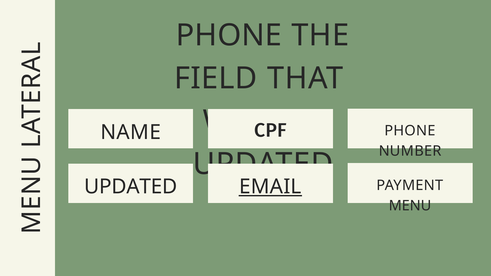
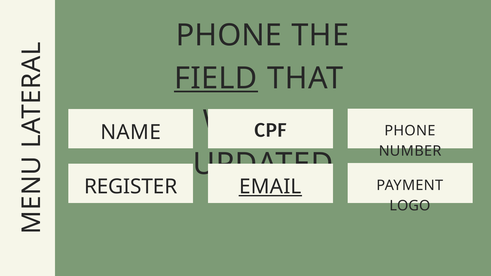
FIELD underline: none -> present (216, 78)
UPDATED: UPDATED -> REGISTER (131, 187)
MENU: MENU -> LOGO (410, 206)
